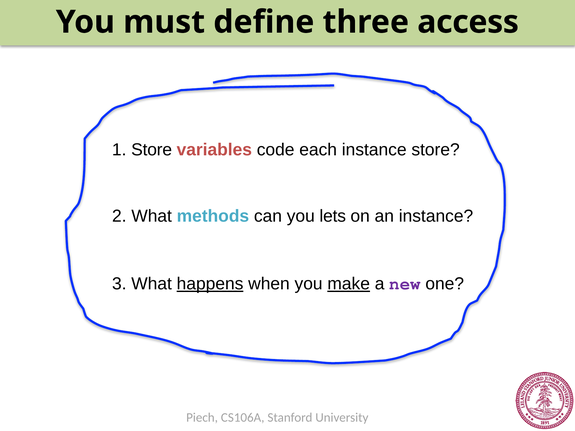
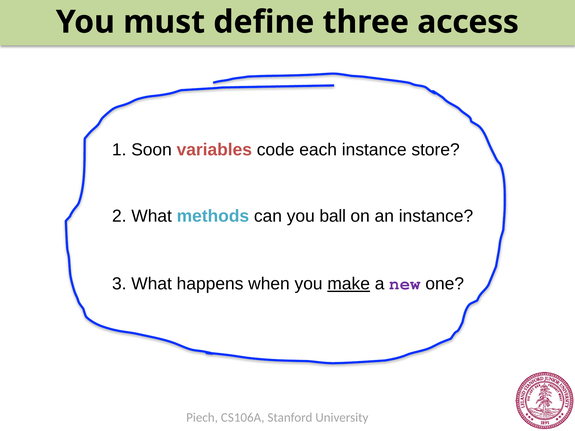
1 Store: Store -> Soon (152, 150)
lets: lets -> ball (333, 216)
happens underline: present -> none (210, 284)
